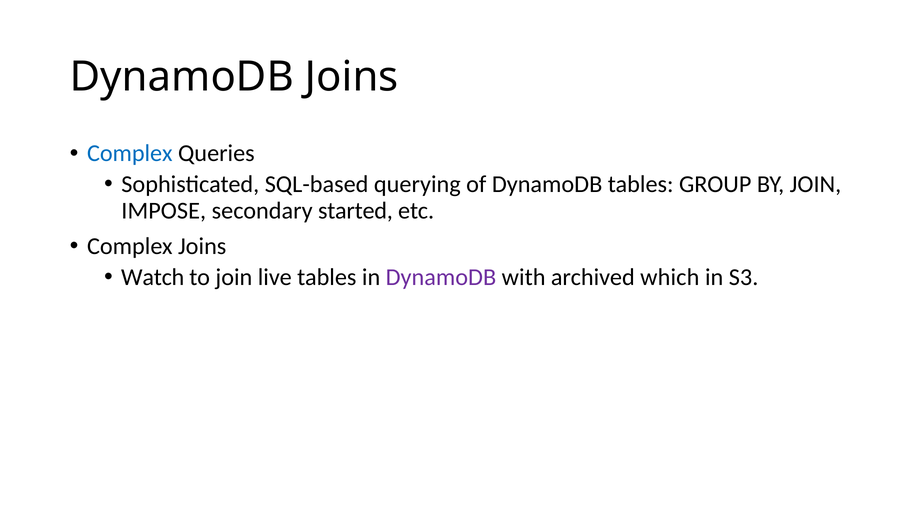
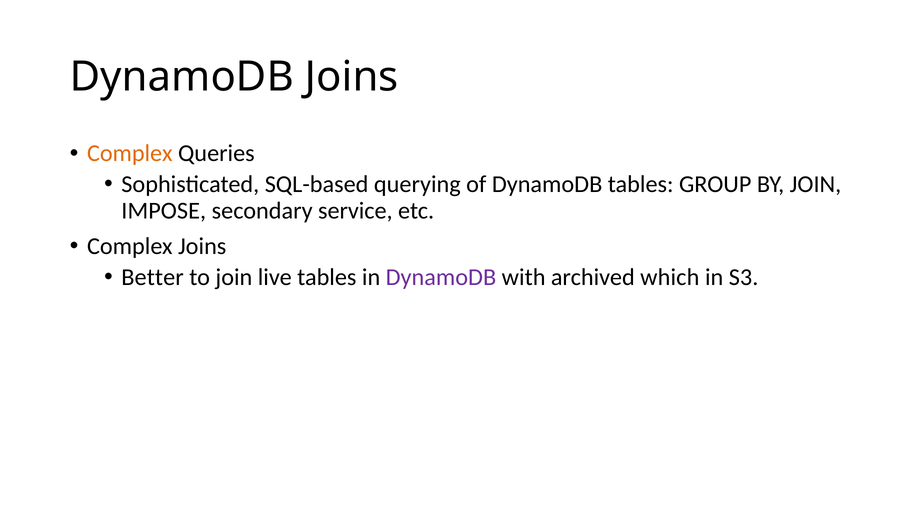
Complex colour: blue -> orange (130, 154)
started: started -> service (355, 211)
Watch: Watch -> Better (153, 277)
